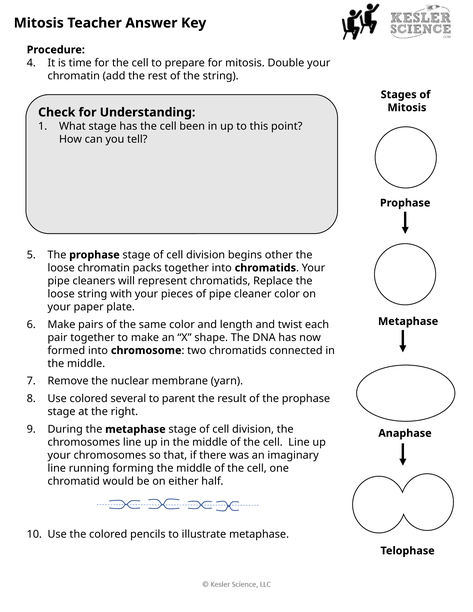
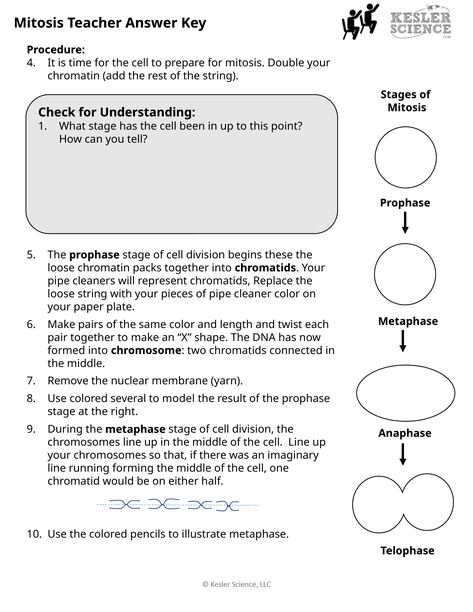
other: other -> these (279, 255)
parent: parent -> model (178, 399)
